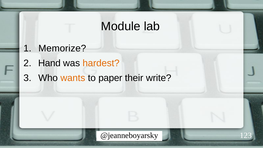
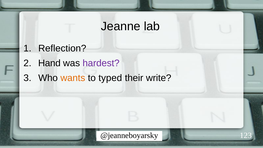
Module: Module -> Jeanne (121, 26)
Memorize: Memorize -> Reflection (62, 48)
hardest colour: orange -> purple (101, 63)
paper: paper -> typed (110, 78)
